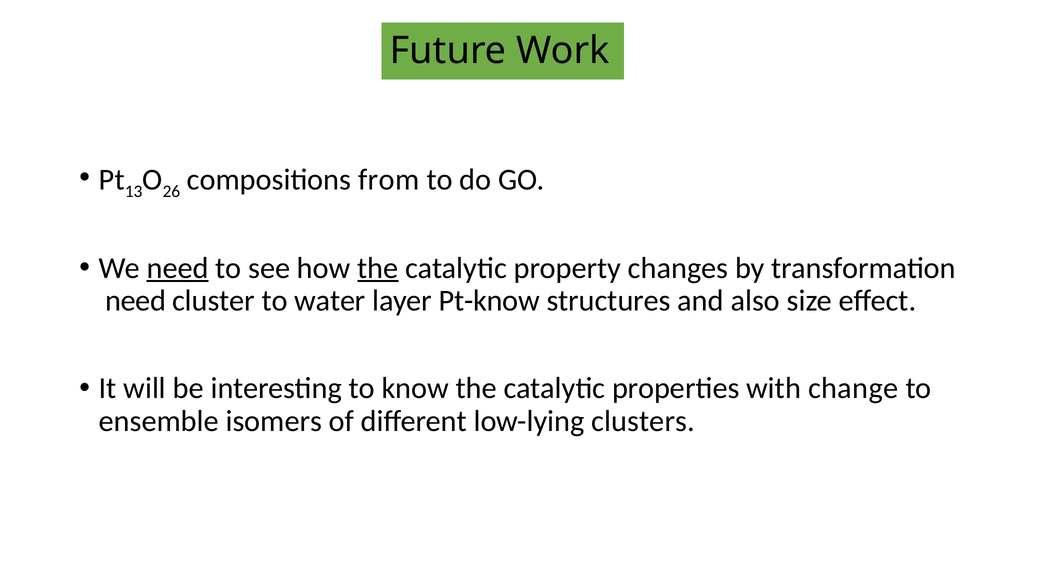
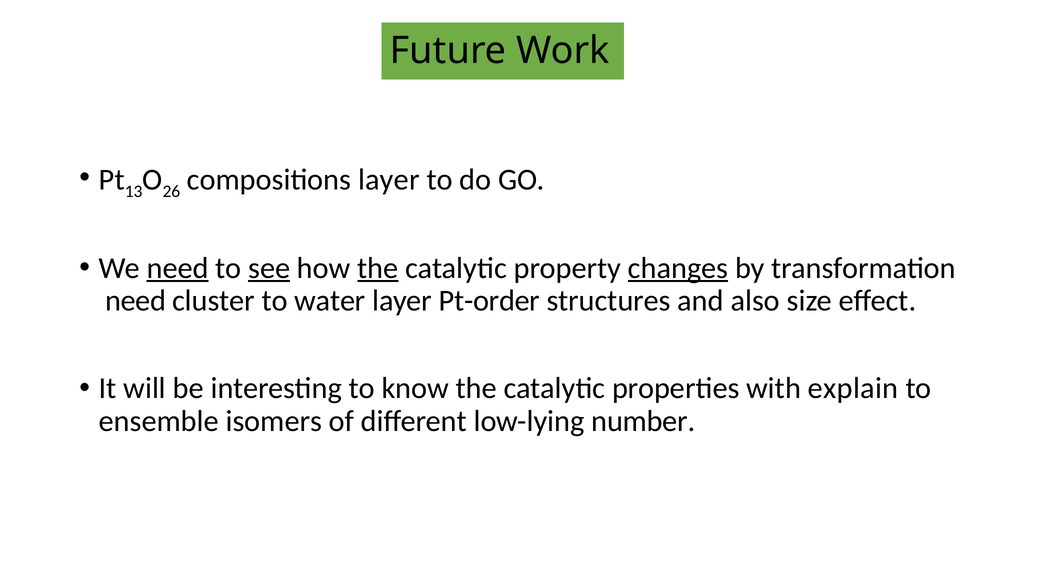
compositions from: from -> layer (389, 180)
see underline: none -> present (269, 268)
changes underline: none -> present (678, 268)
Pt-know: Pt-know -> Pt-order (489, 301)
change: change -> explain (853, 388)
clusters: clusters -> number (643, 421)
